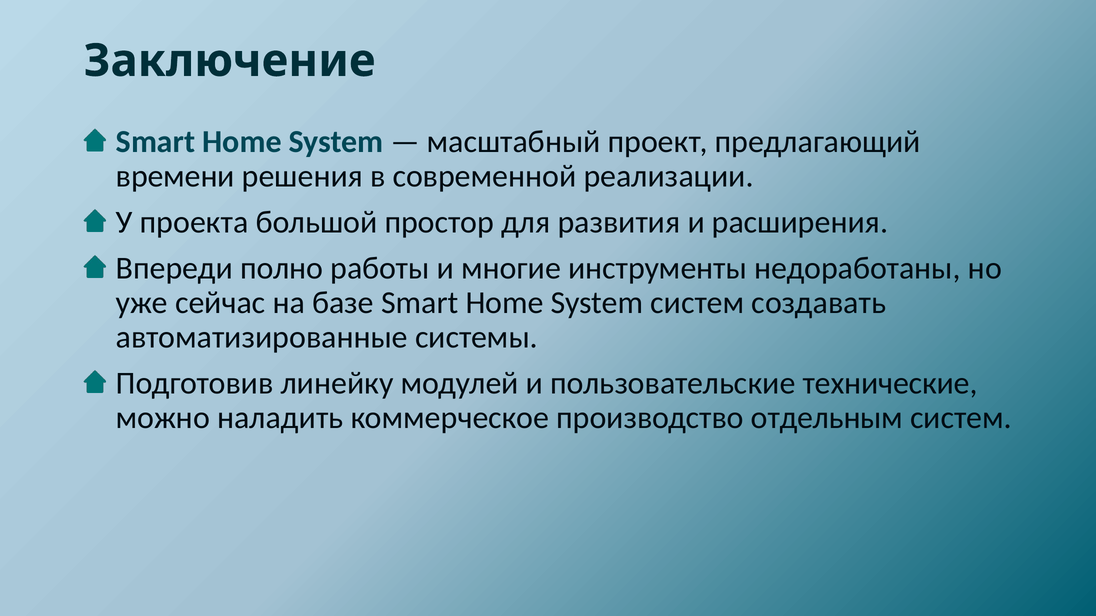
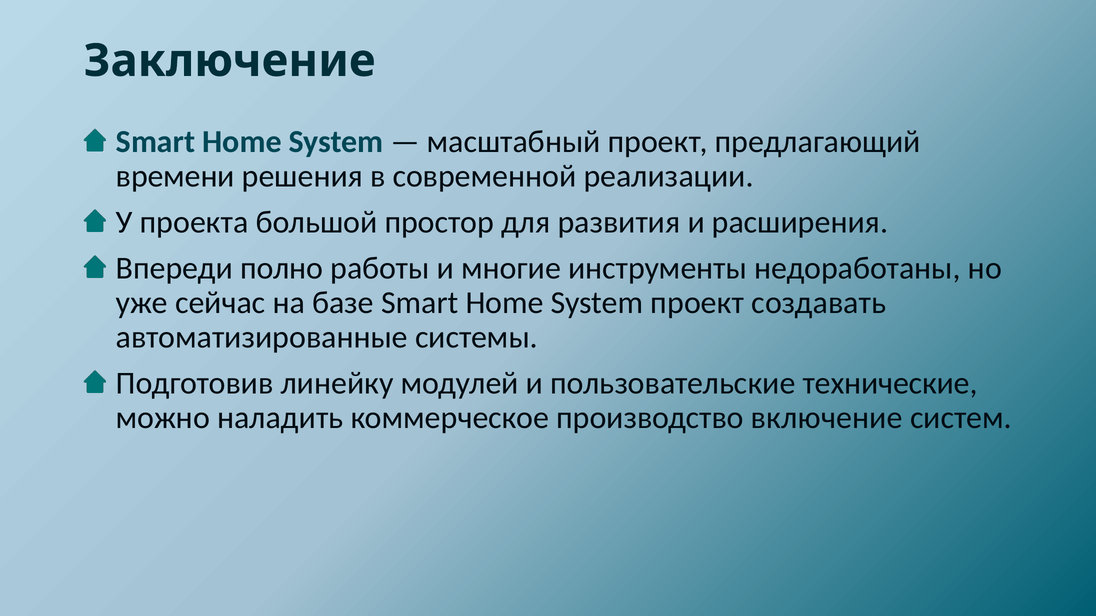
System систем: систем -> проект (697, 303)
отдельным: отдельным -> включение (827, 418)
